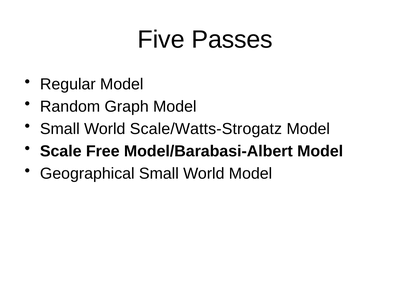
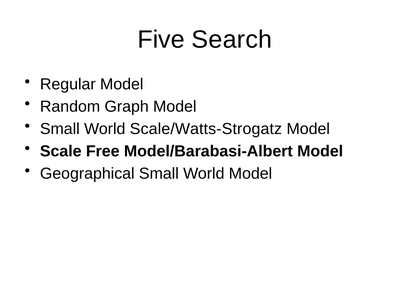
Passes: Passes -> Search (232, 40)
